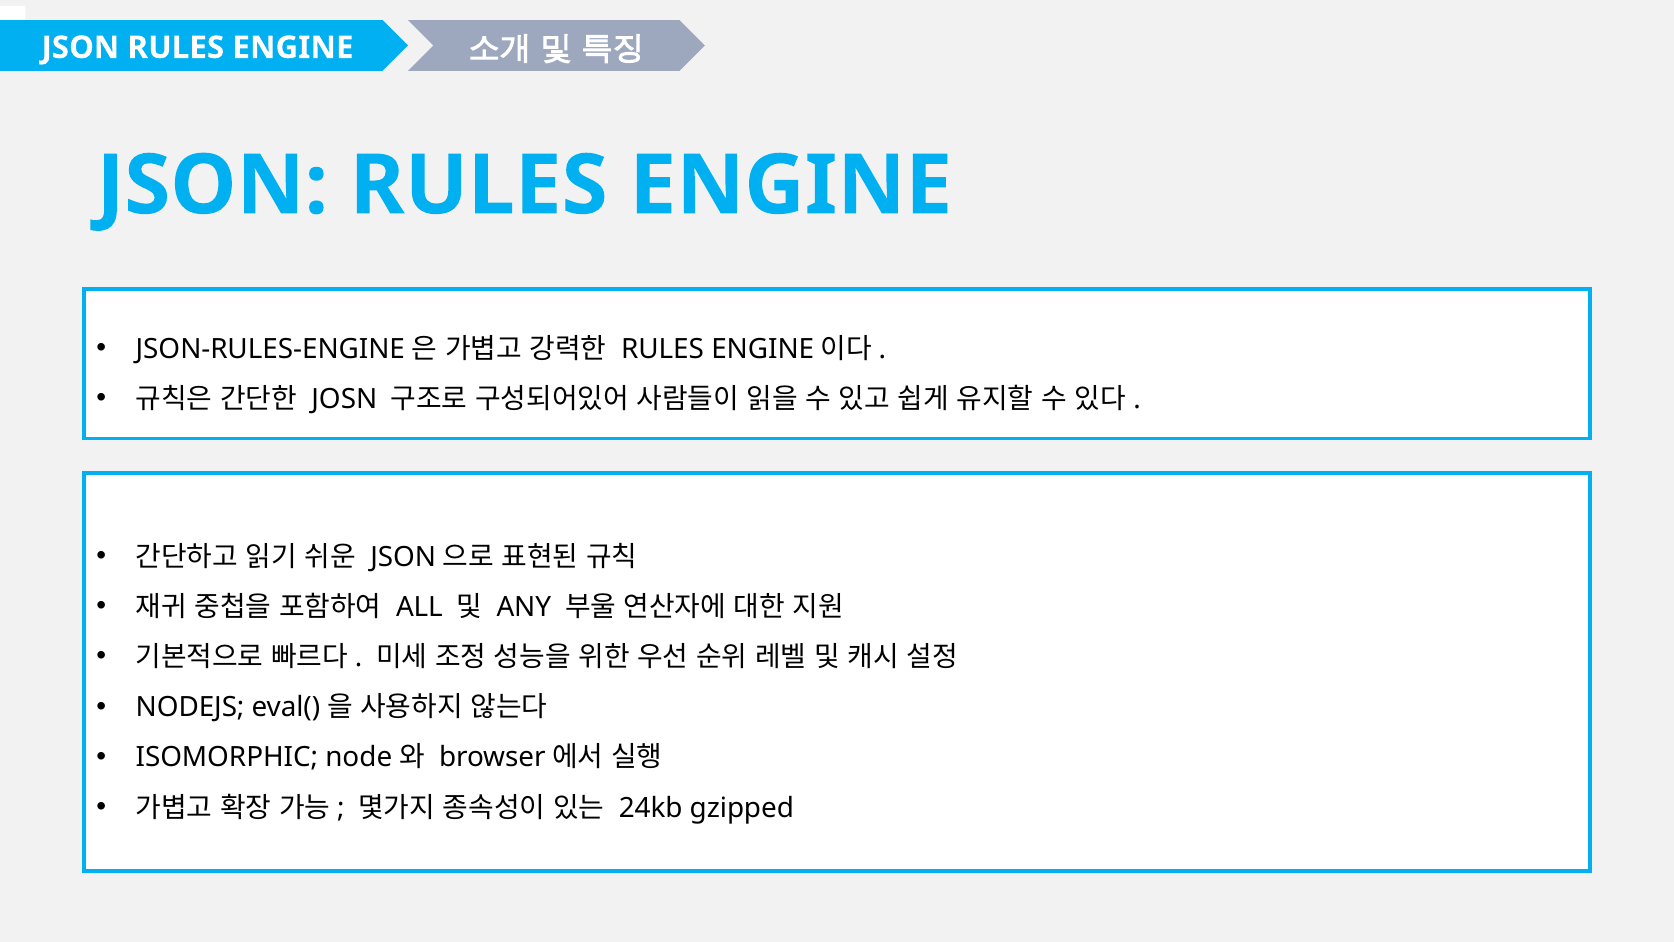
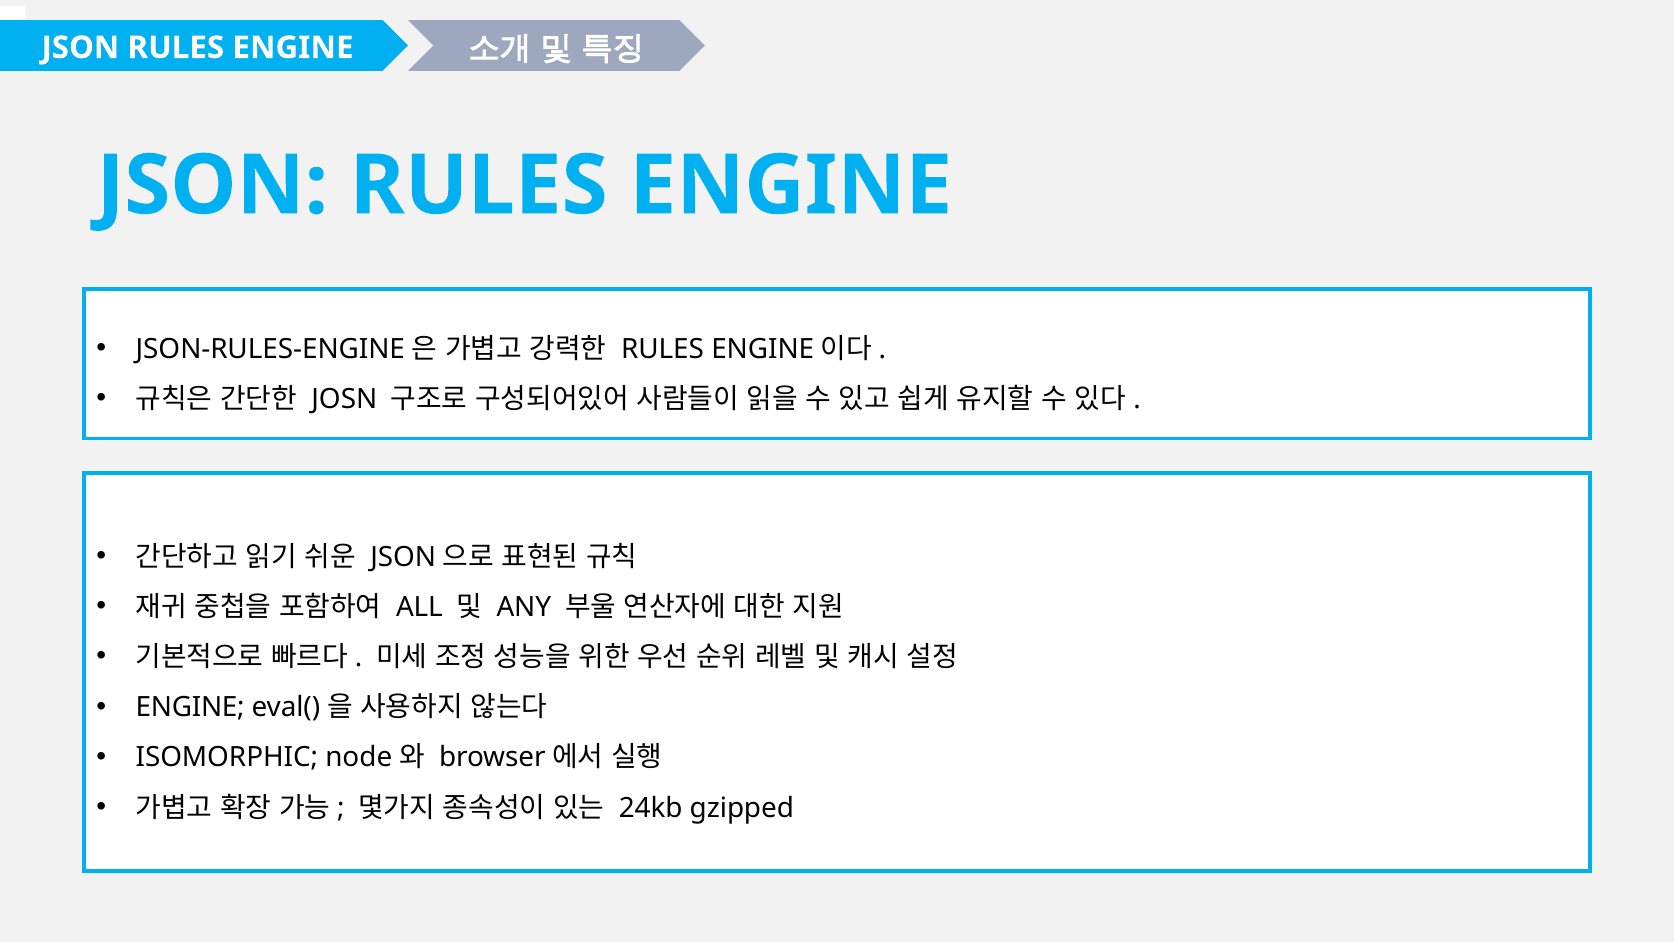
NODEJS: NODEJS -> ENGINE (190, 707)
